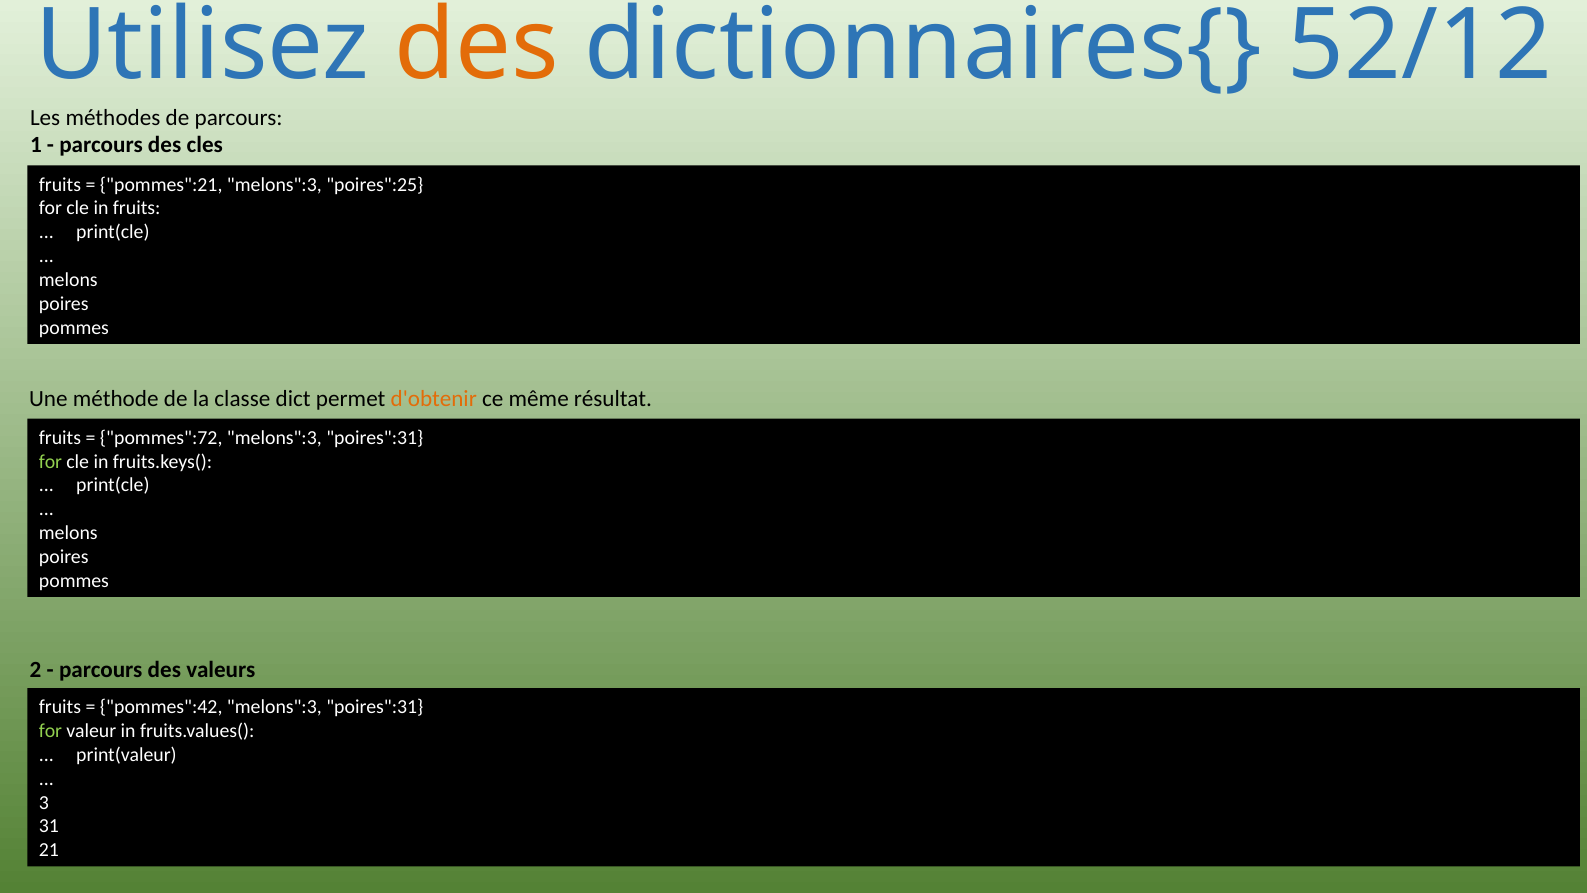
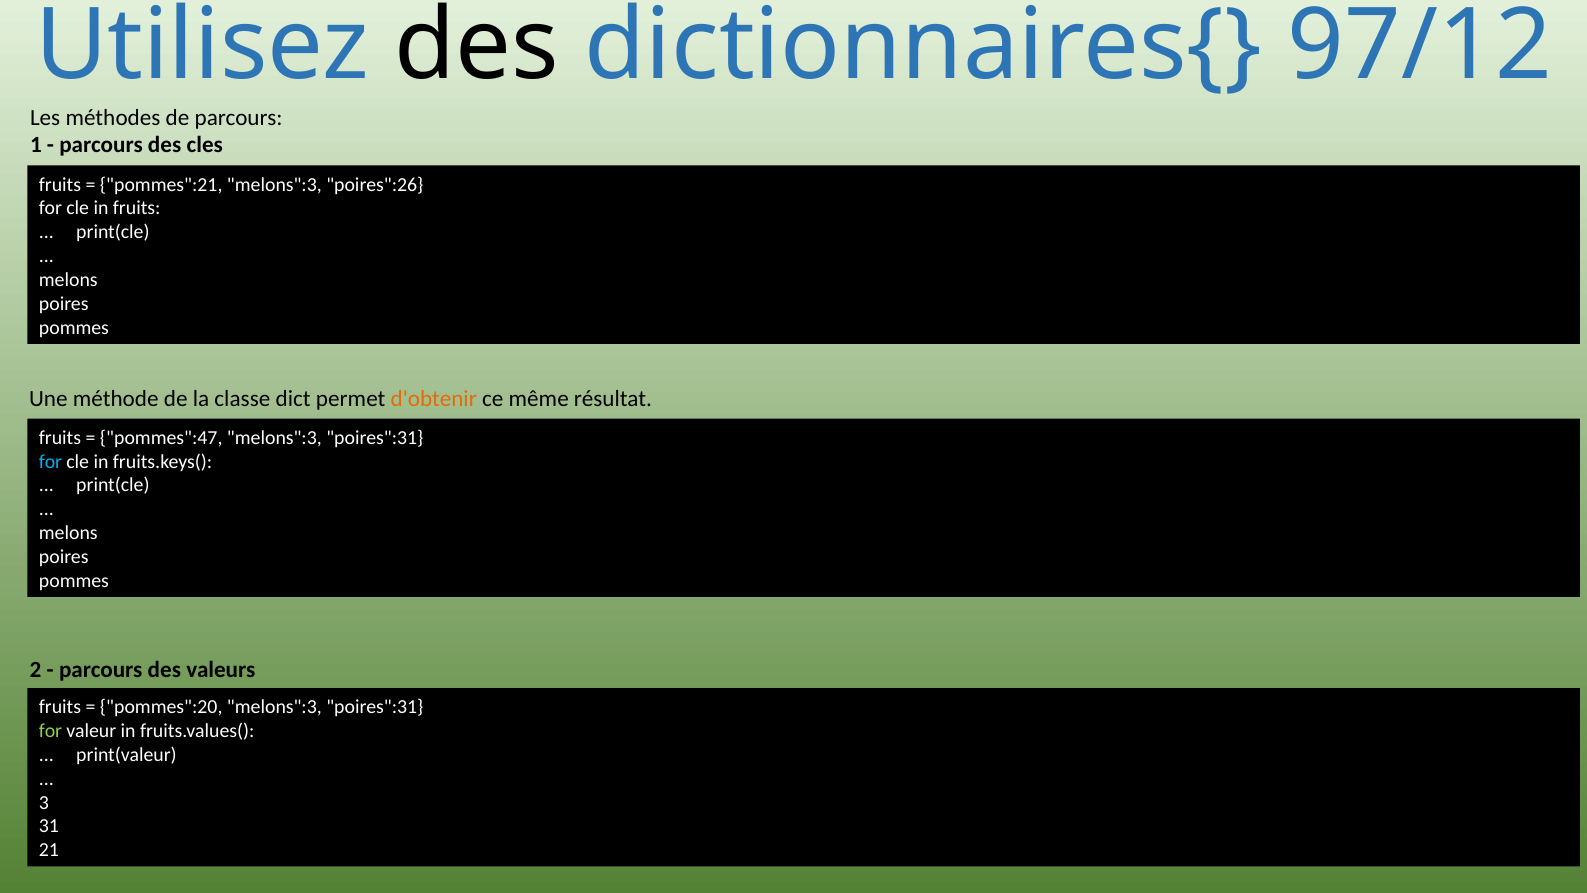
des colour: orange -> black (477, 45)
52/12: 52/12 -> 97/12 (1420, 45)
poires":25: poires":25 -> poires":26 (375, 185)
pommes":72: pommes":72 -> pommes":47 (161, 438)
for colour: light green -> light blue (51, 461)
pommes":42: pommes":42 -> pommes":20 (161, 707)
